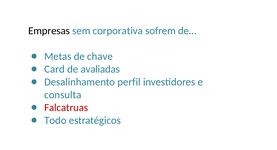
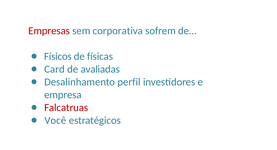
Empresas colour: black -> red (49, 31)
Metas: Metas -> Físicos (58, 57)
chave: chave -> físicas (100, 57)
consulta: consulta -> empresa (63, 95)
Todo: Todo -> Você (55, 121)
